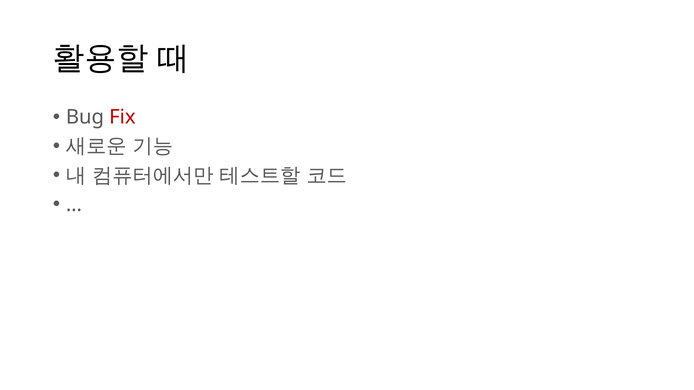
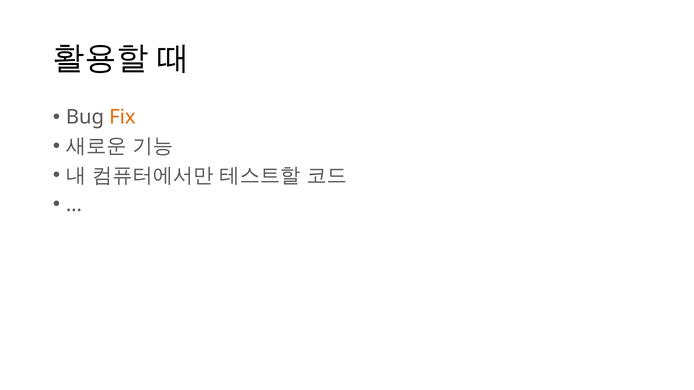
Fix colour: red -> orange (122, 117)
